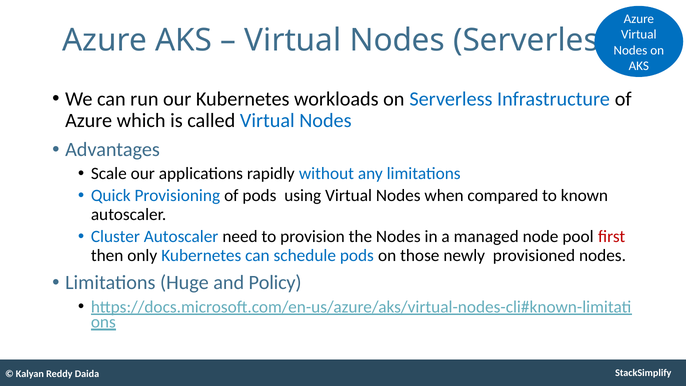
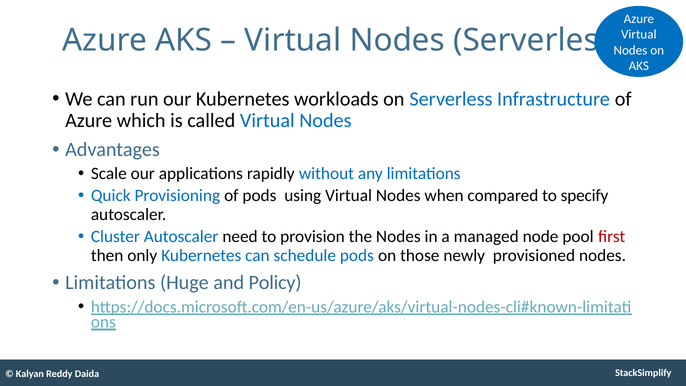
known: known -> specify (585, 196)
